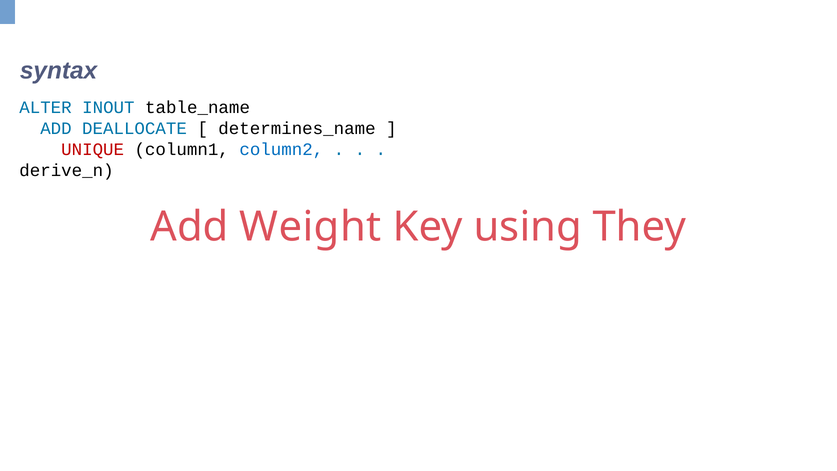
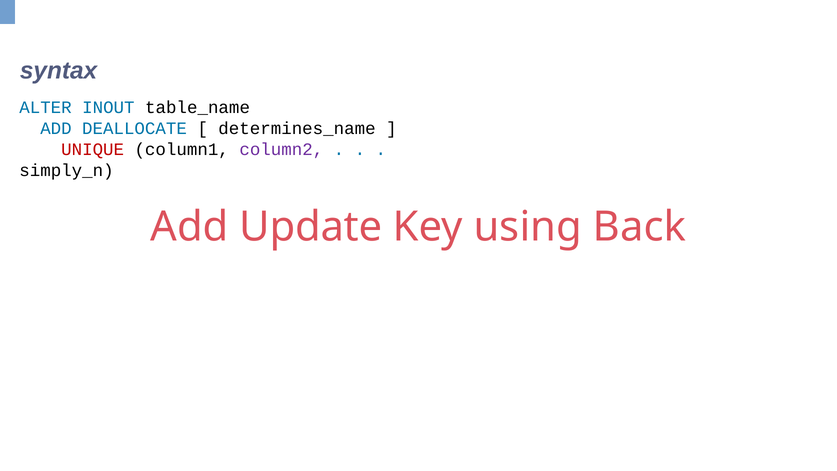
column2 colour: blue -> purple (281, 150)
derive_n: derive_n -> simply_n (66, 170)
Weight: Weight -> Update (311, 227)
They: They -> Back (639, 227)
